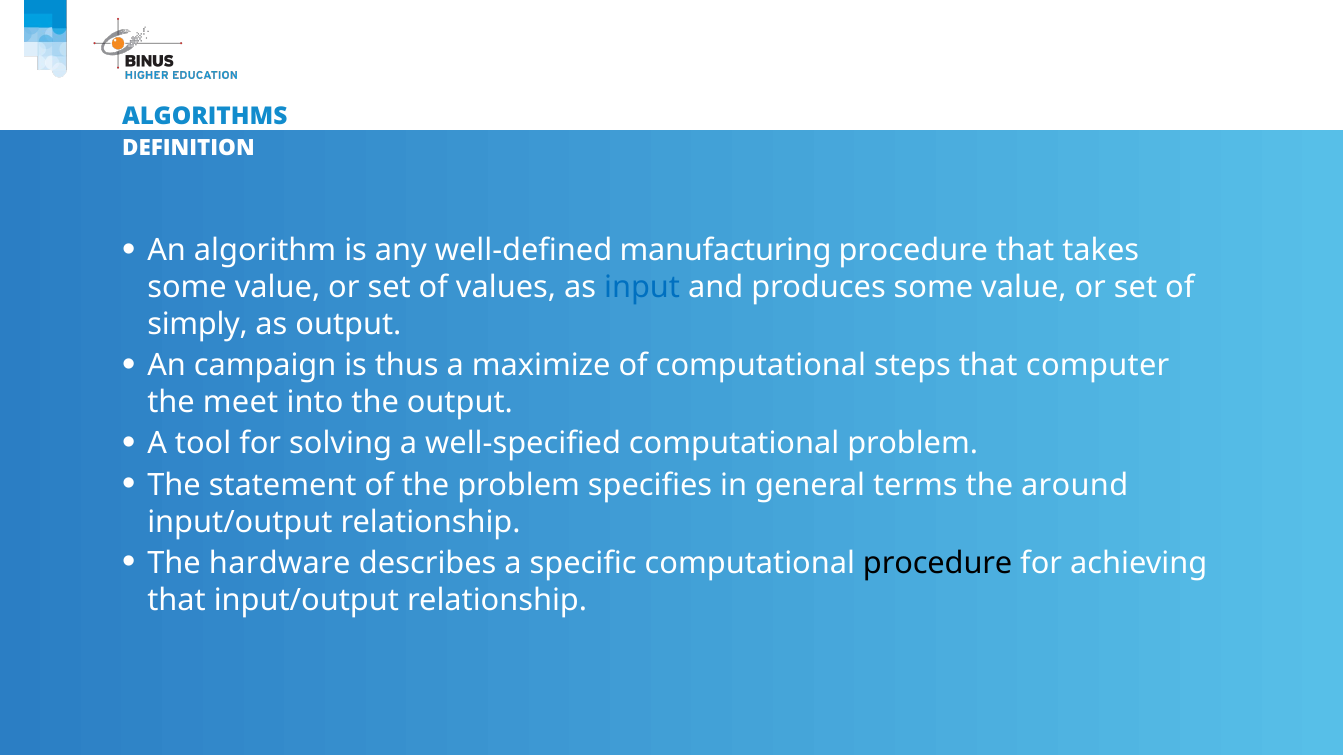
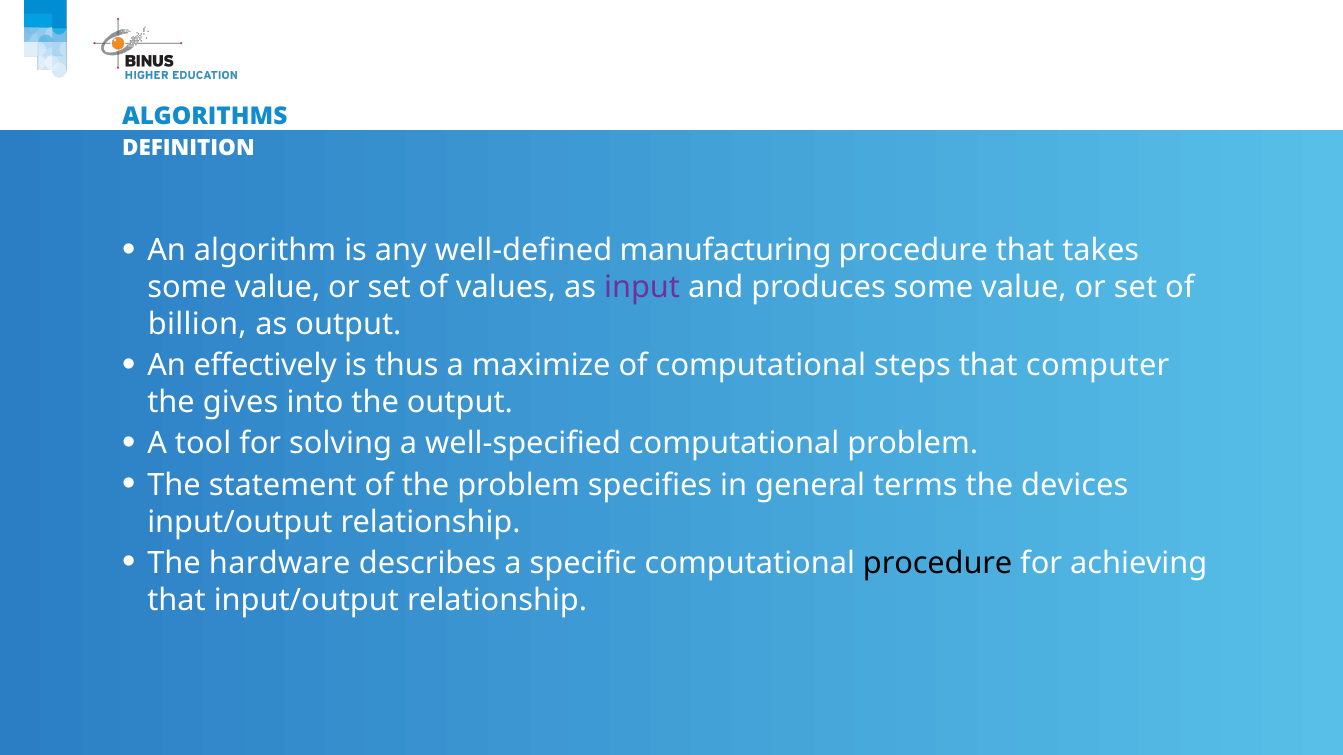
input colour: blue -> purple (642, 288)
simply: simply -> billion (197, 325)
campaign: campaign -> effectively (265, 366)
meet: meet -> gives (241, 403)
around: around -> devices (1075, 485)
